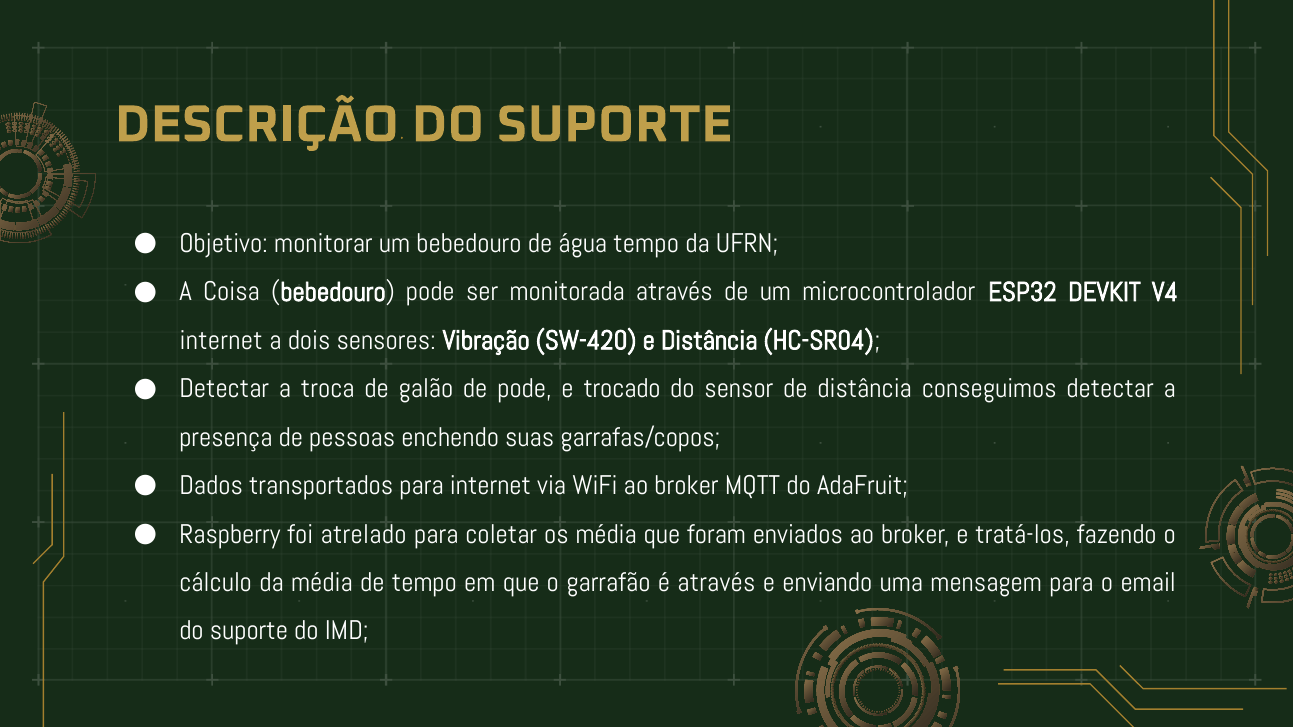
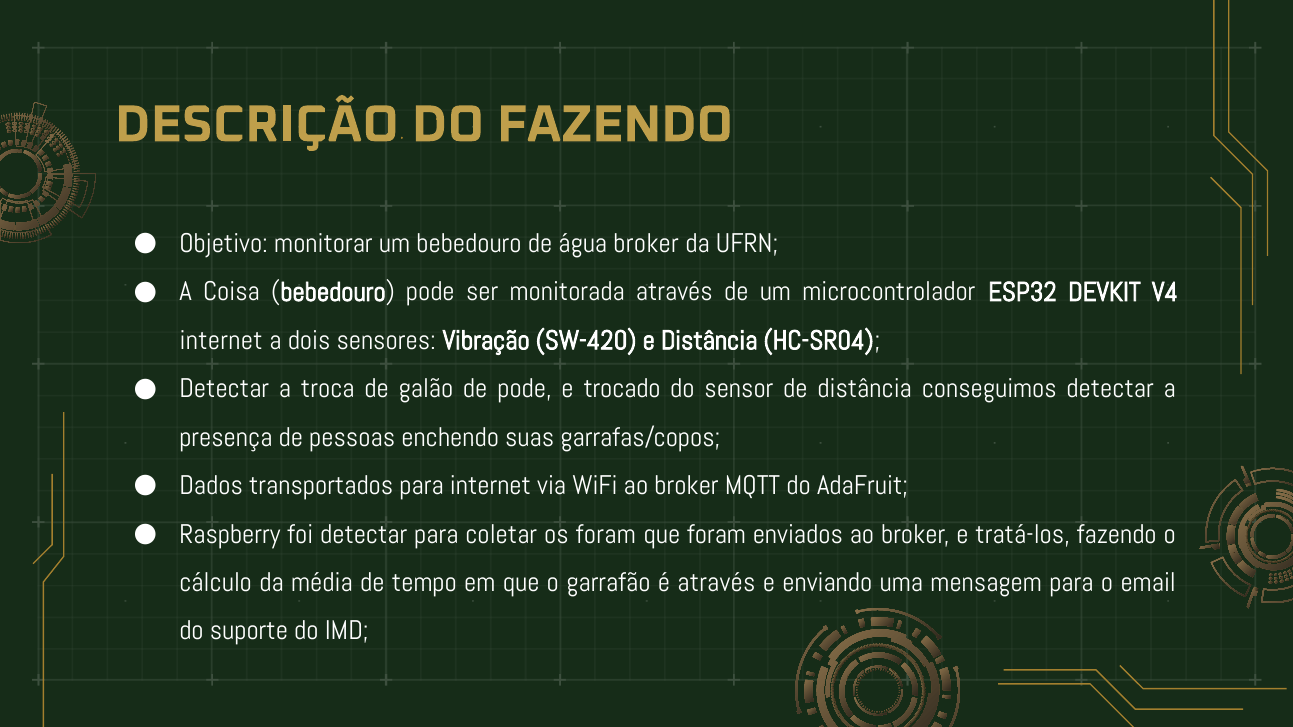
DESCRIÇÃO DO SUPORTE: SUPORTE -> FAZENDO (615, 124)
água tempo: tempo -> broker (646, 244)
foi atrelado: atrelado -> detectar (364, 534)
os média: média -> foram (606, 534)
